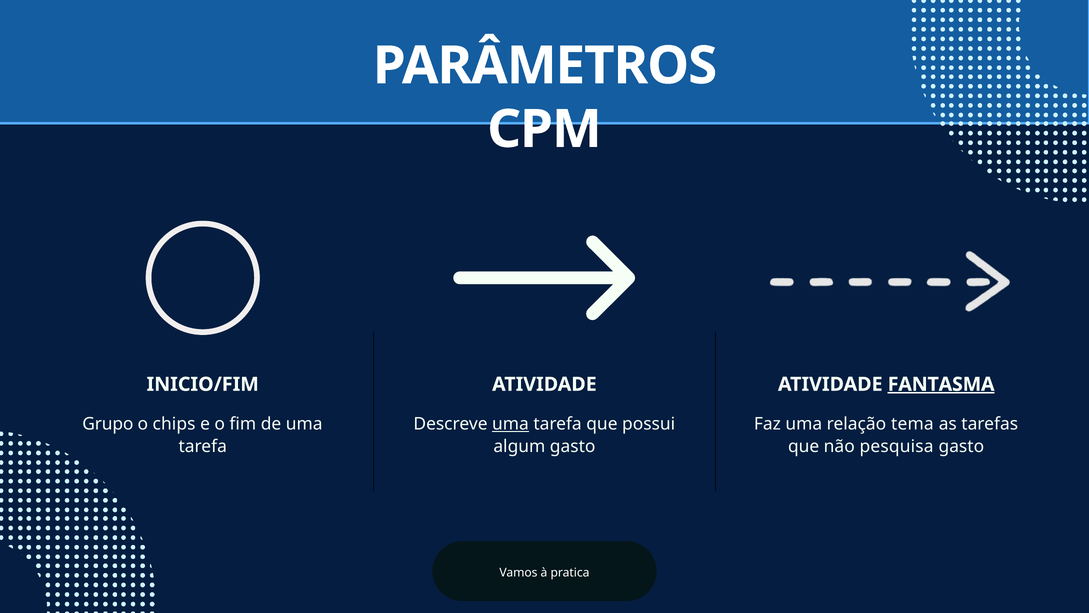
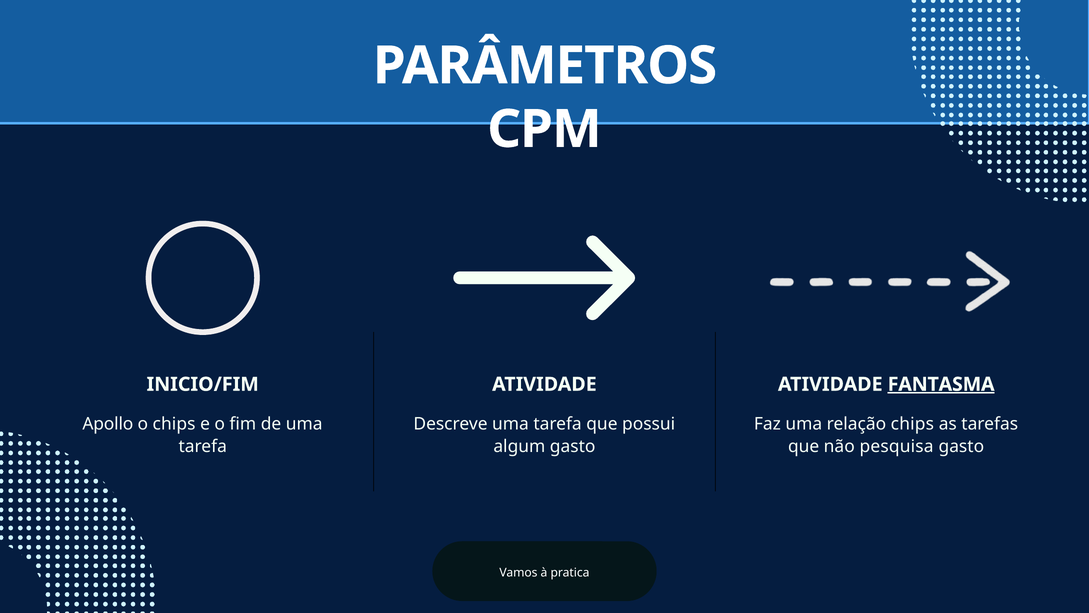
Grupo: Grupo -> Apollo (108, 424)
uma underline: present -> none (510, 424)
relação tema: tema -> chips (912, 424)
